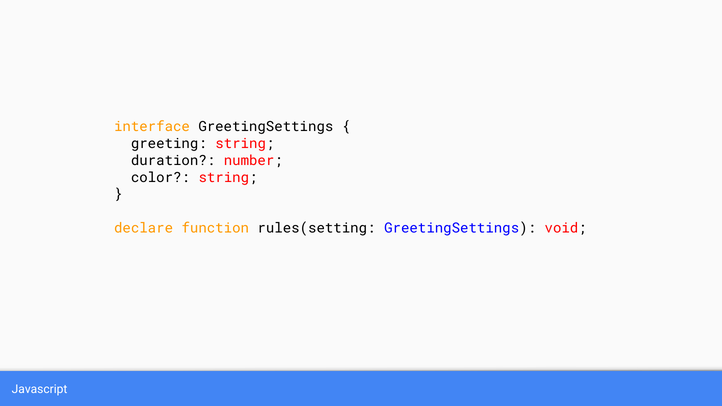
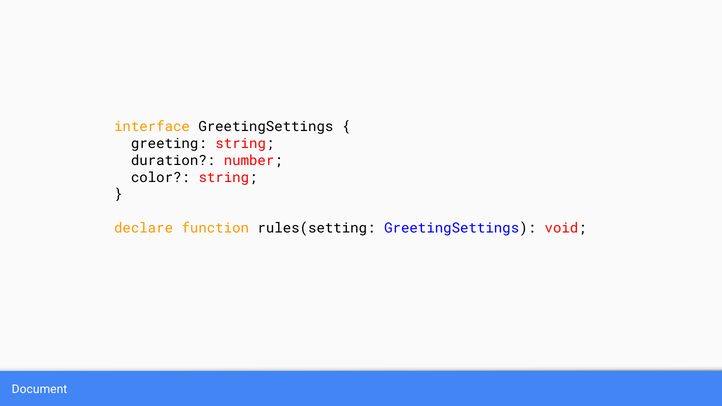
Javascript: Javascript -> Document (40, 389)
